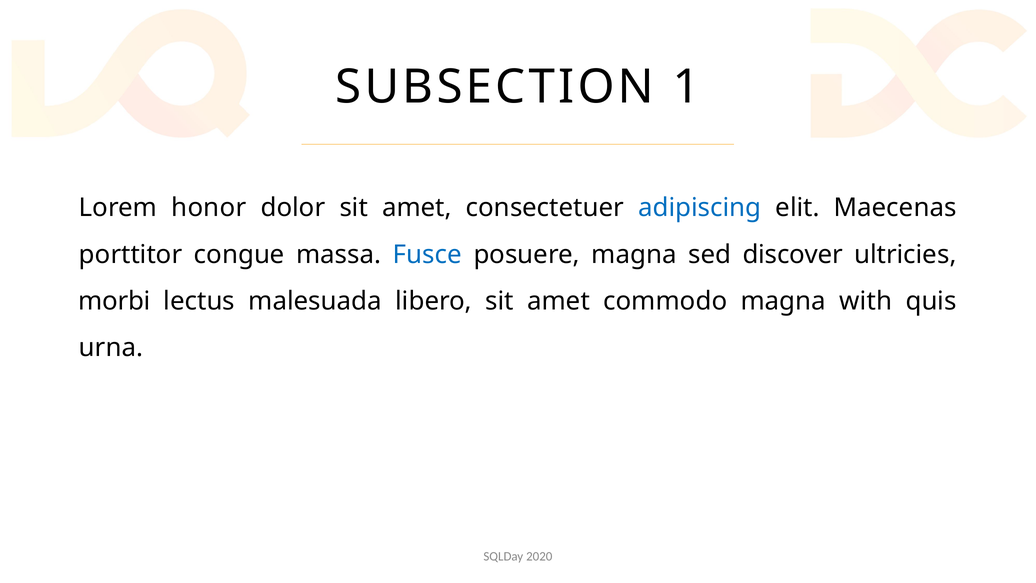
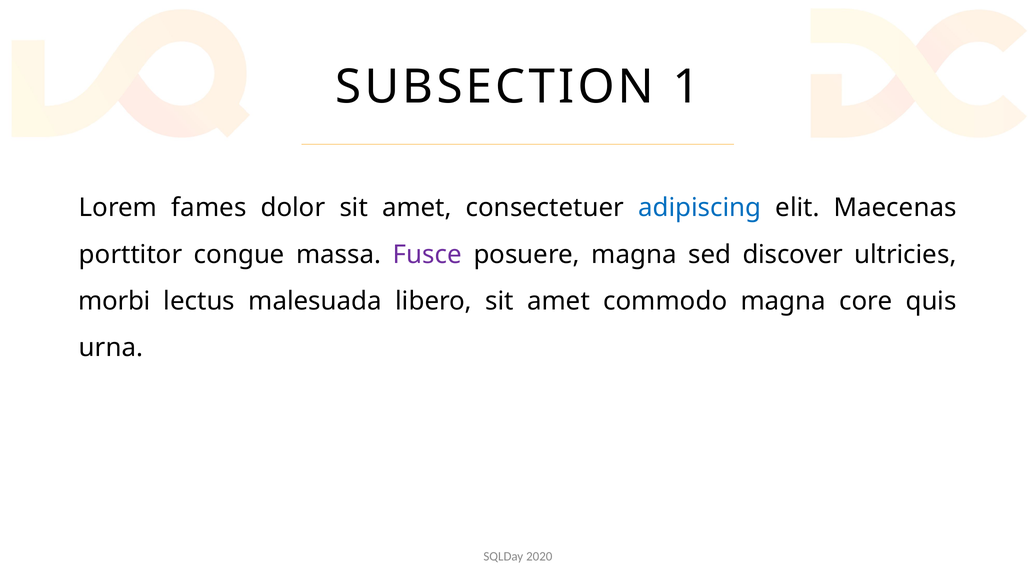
honor: honor -> fames (209, 208)
Fusce colour: blue -> purple (427, 254)
with: with -> core (866, 301)
